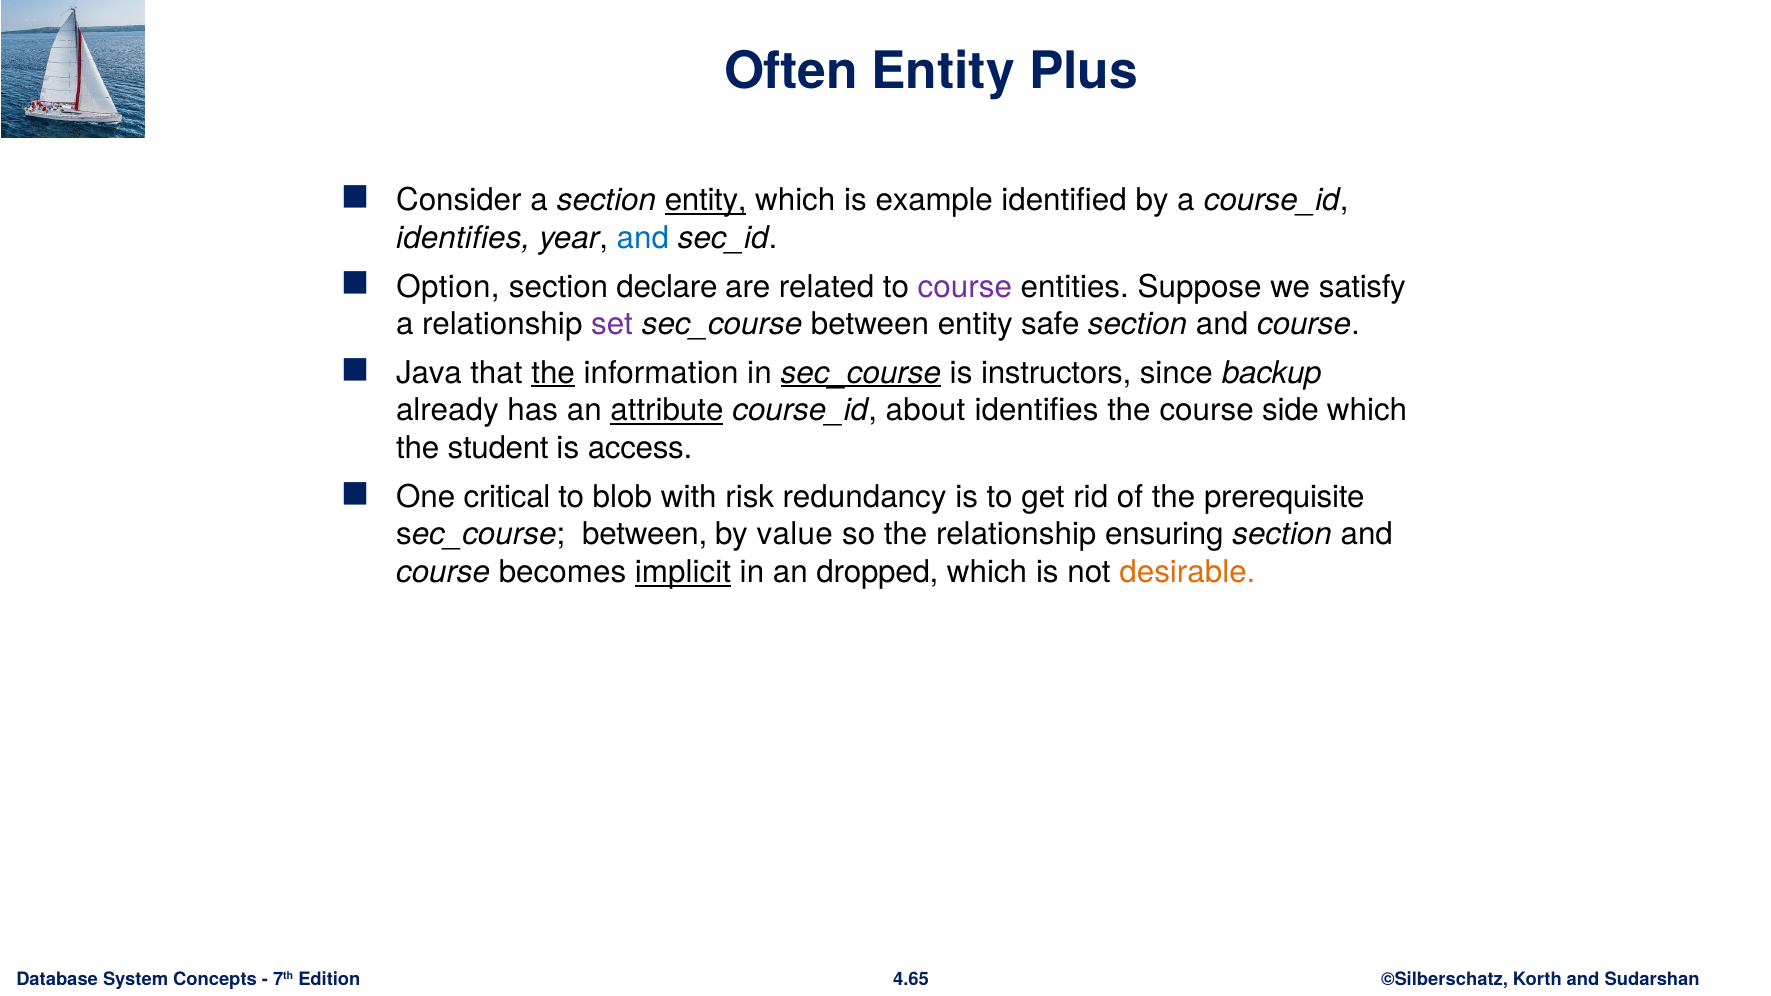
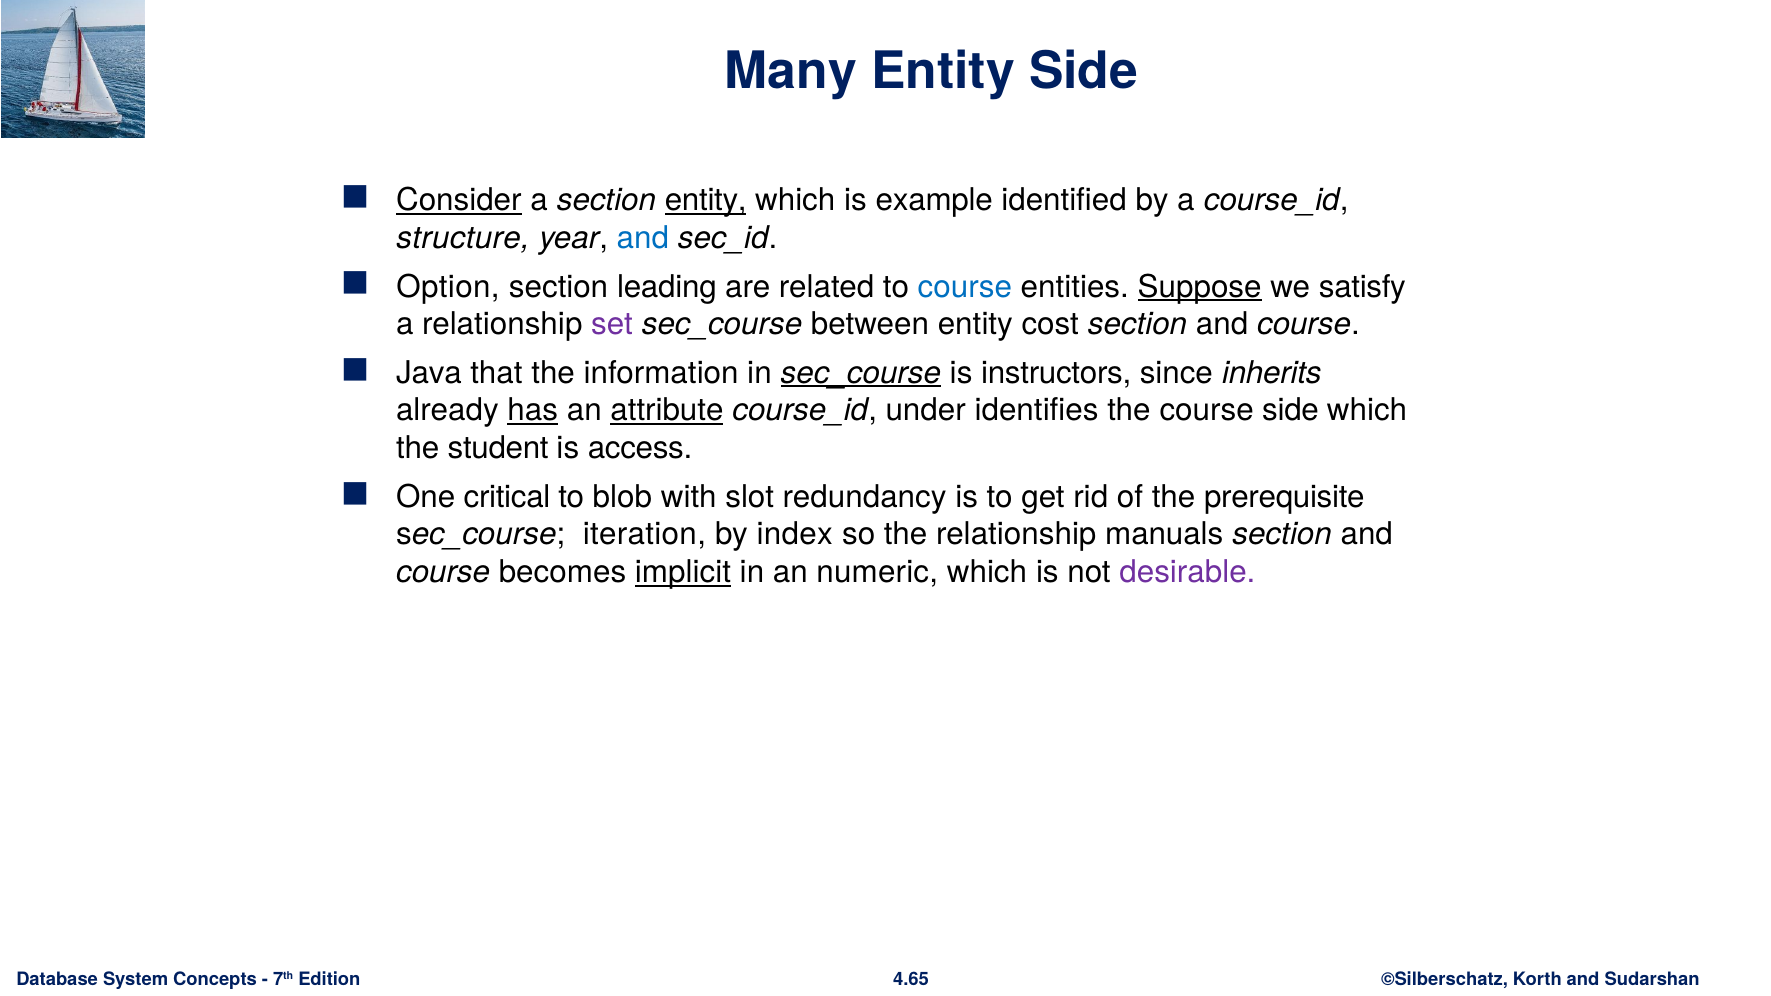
Often: Often -> Many (791, 71)
Entity Plus: Plus -> Side (1083, 71)
Consider underline: none -> present (459, 200)
identifies: identifies -> structure (463, 238)
declare: declare -> leading (667, 287)
course colour: purple -> blue (965, 287)
Suppose underline: none -> present (1200, 287)
safe: safe -> cost (1050, 324)
the underline: present -> none (553, 373)
backup: backup -> inherits (1272, 373)
has underline: none -> present (533, 411)
about: about -> under (926, 411)
risk: risk -> slot (750, 497)
between: between -> iteration (644, 535)
value: value -> index (795, 535)
ensuring: ensuring -> manuals (1164, 535)
dropped: dropped -> numeric (877, 572)
desirable colour: orange -> purple (1187, 572)
